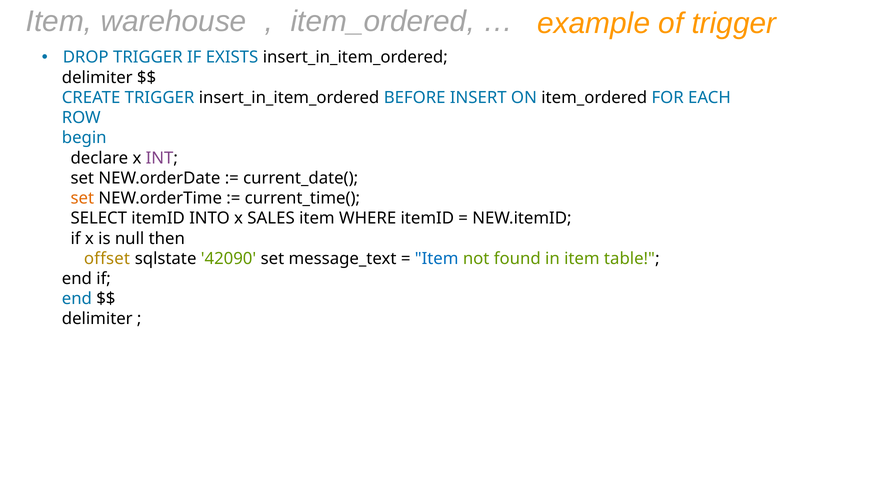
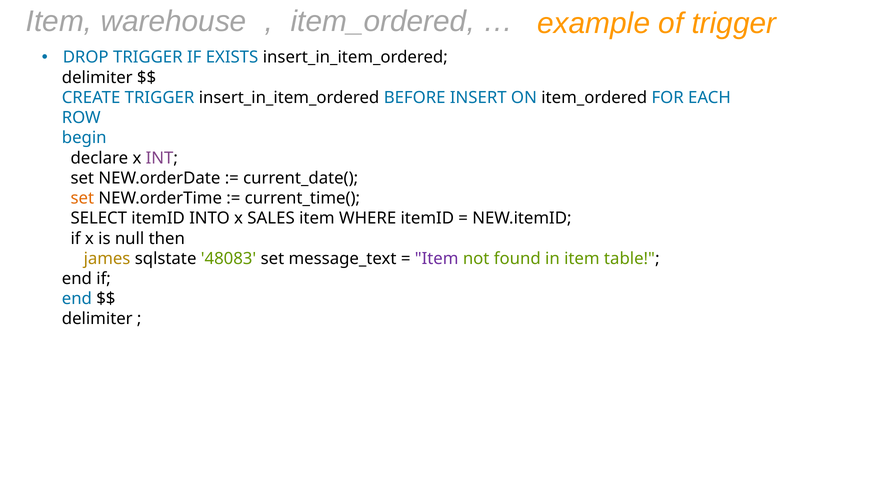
offset: offset -> james (107, 259)
42090: 42090 -> 48083 (229, 259)
Item colour: blue -> purple (437, 259)
